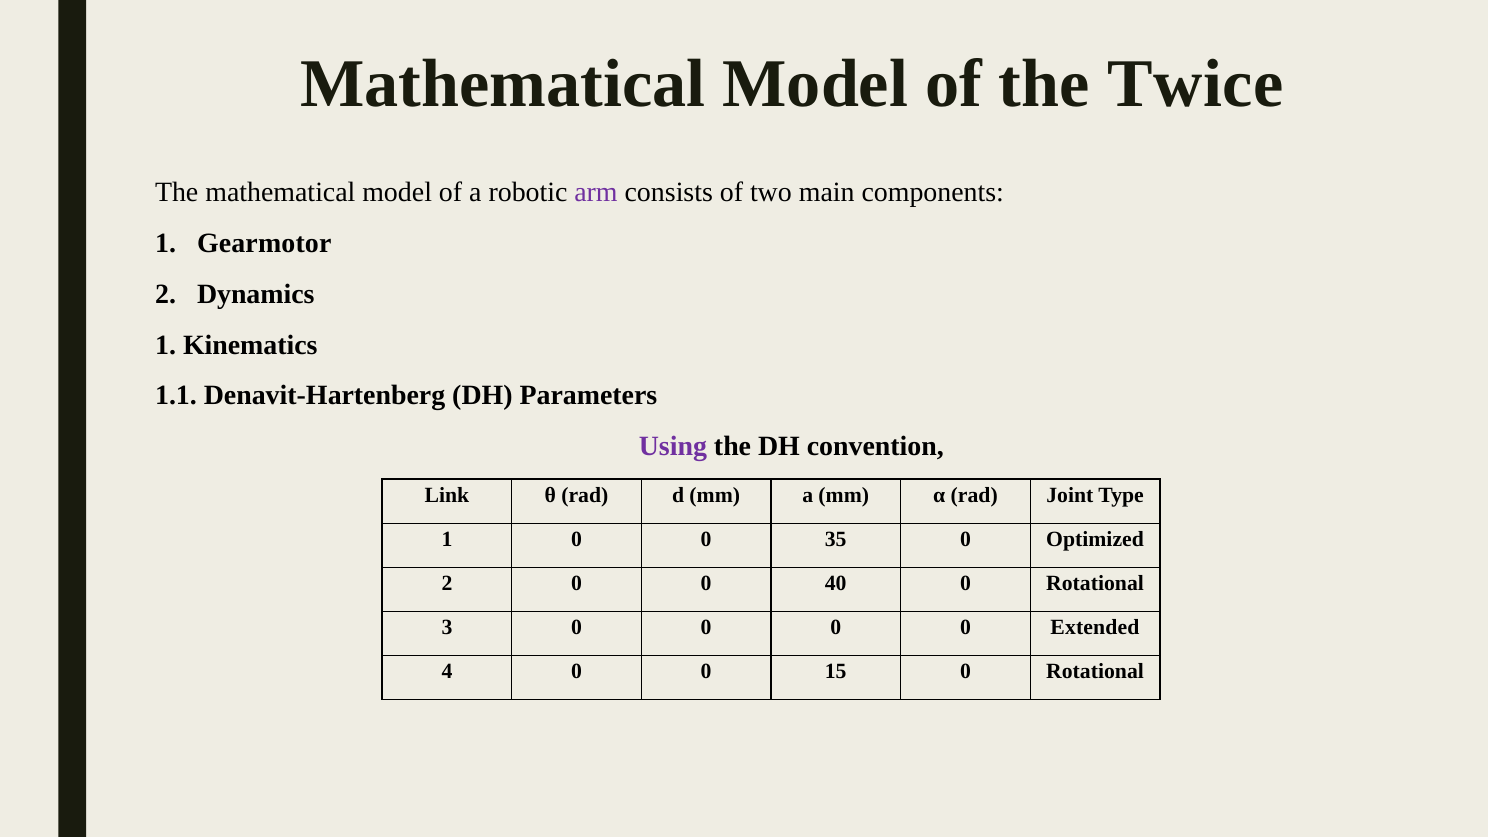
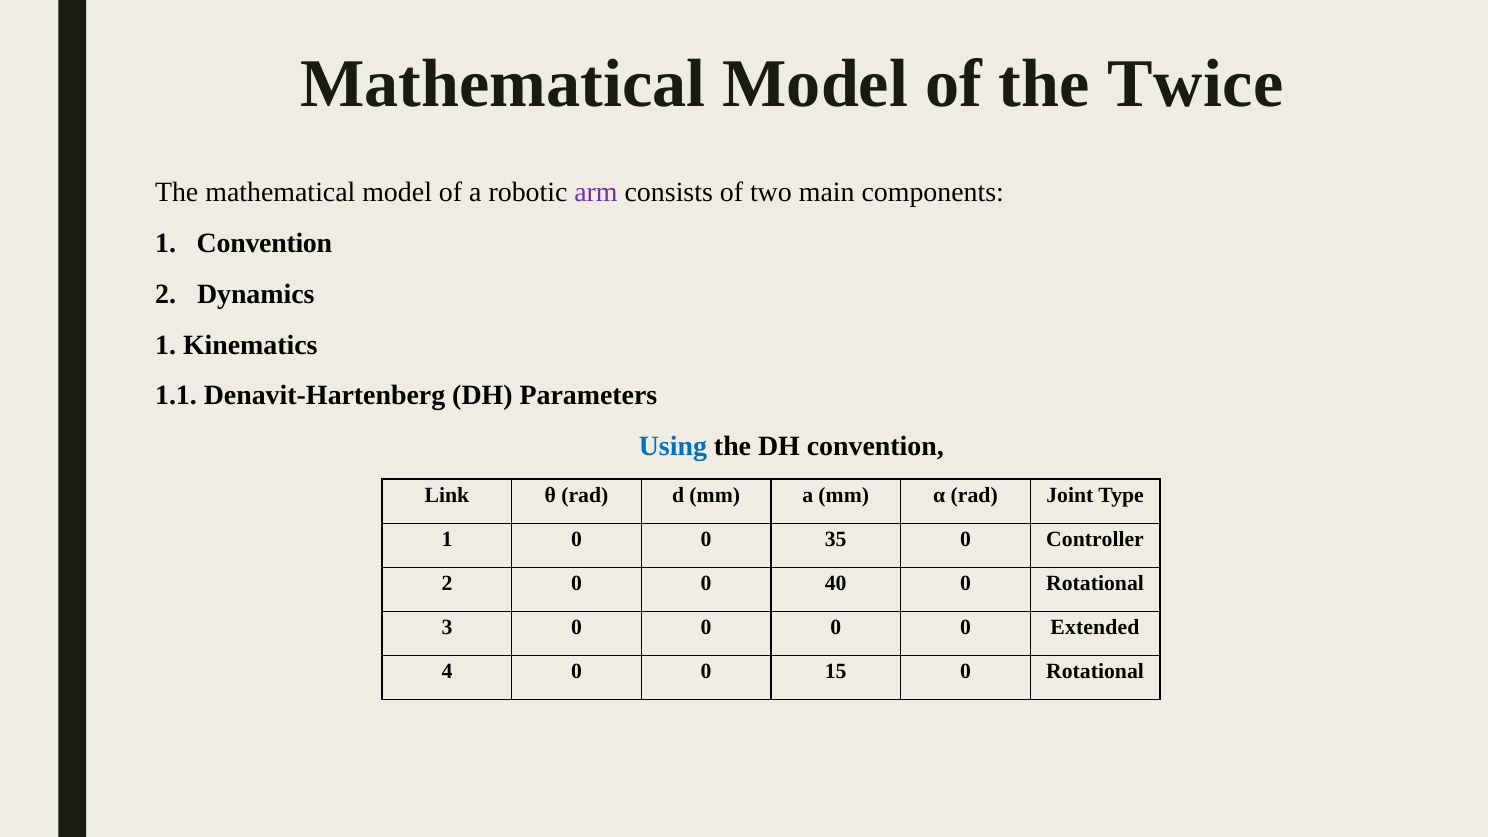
1 Gearmotor: Gearmotor -> Convention (264, 243)
Using colour: purple -> blue (673, 447)
Optimized: Optimized -> Controller (1095, 539)
